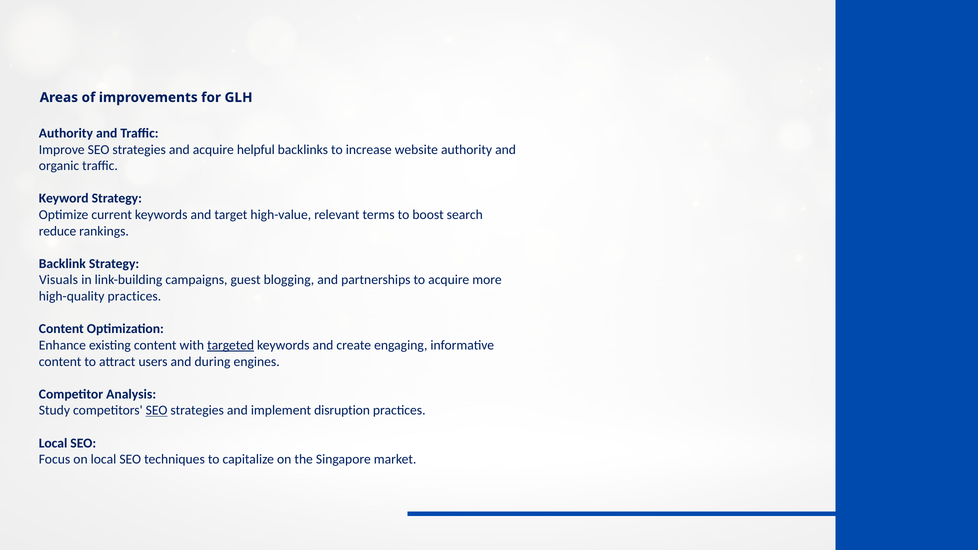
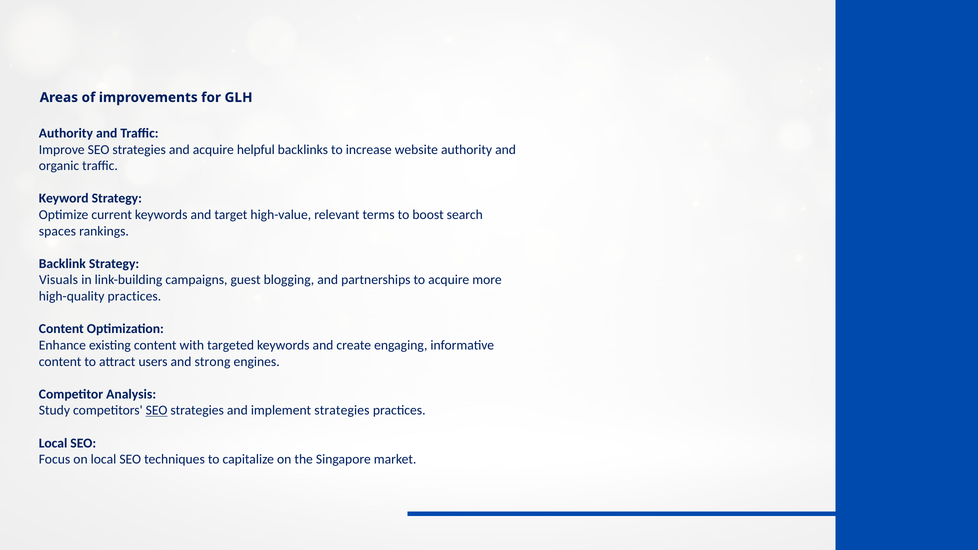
reduce: reduce -> spaces (57, 231)
targeted underline: present -> none (231, 345)
during: during -> strong (212, 362)
implement disruption: disruption -> strategies (342, 411)
